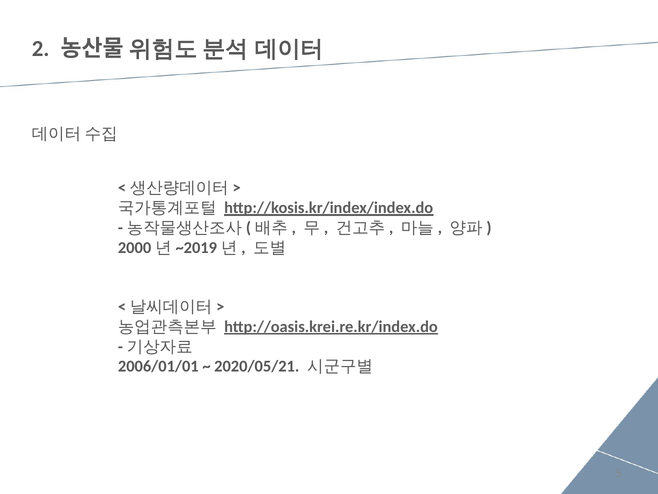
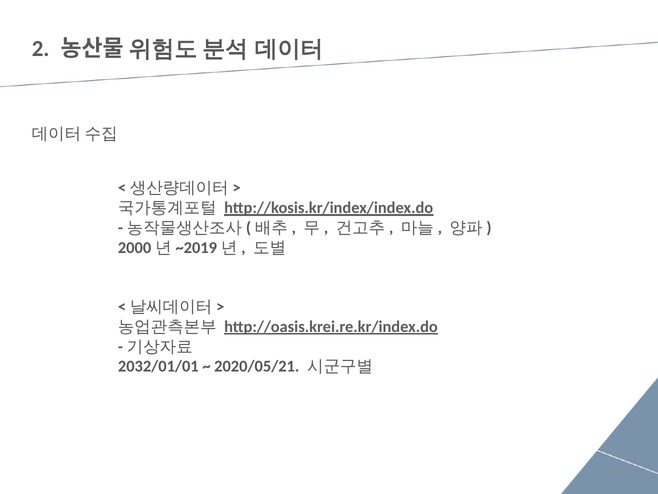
2006/01/01: 2006/01/01 -> 2032/01/01 (158, 366)
